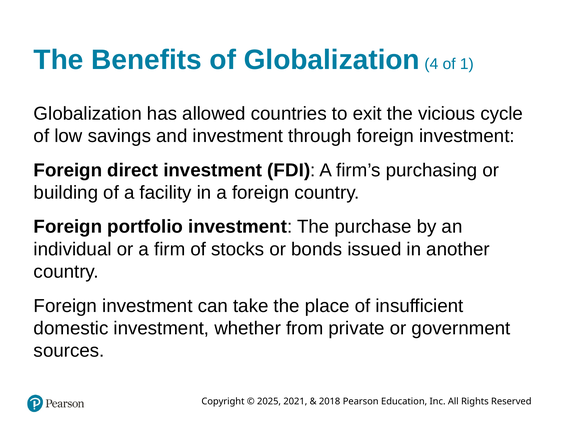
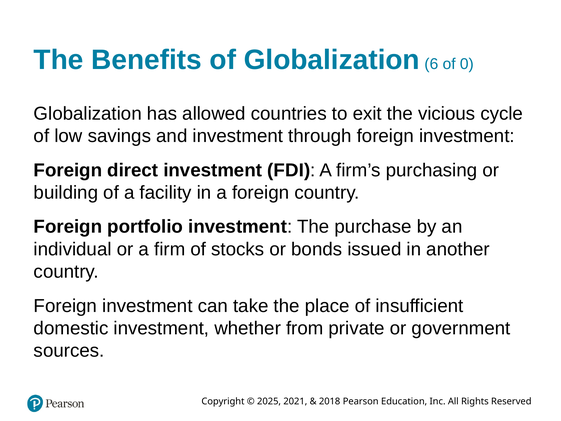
4: 4 -> 6 (431, 64)
1: 1 -> 0 (467, 64)
